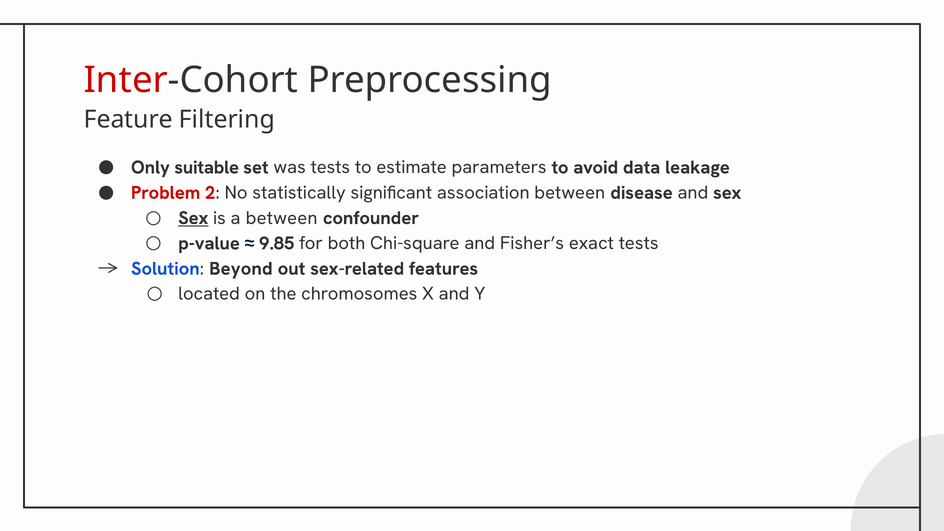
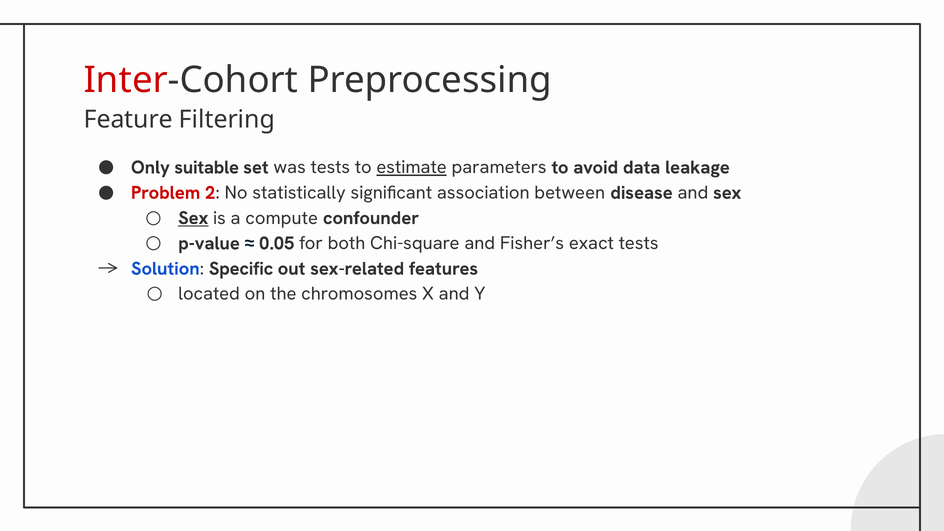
estimate underline: none -> present (412, 167)
a between: between -> compute (282, 218)
9.85: 9.85 -> 0.05 (277, 243)
Beyond: Beyond -> Specific (241, 269)
